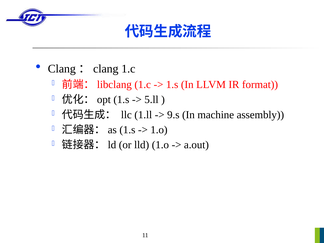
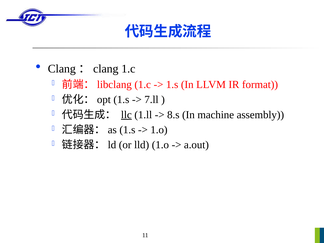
5.ll: 5.ll -> 7.ll (151, 100)
llc underline: none -> present (126, 115)
9.s: 9.s -> 8.s (173, 115)
